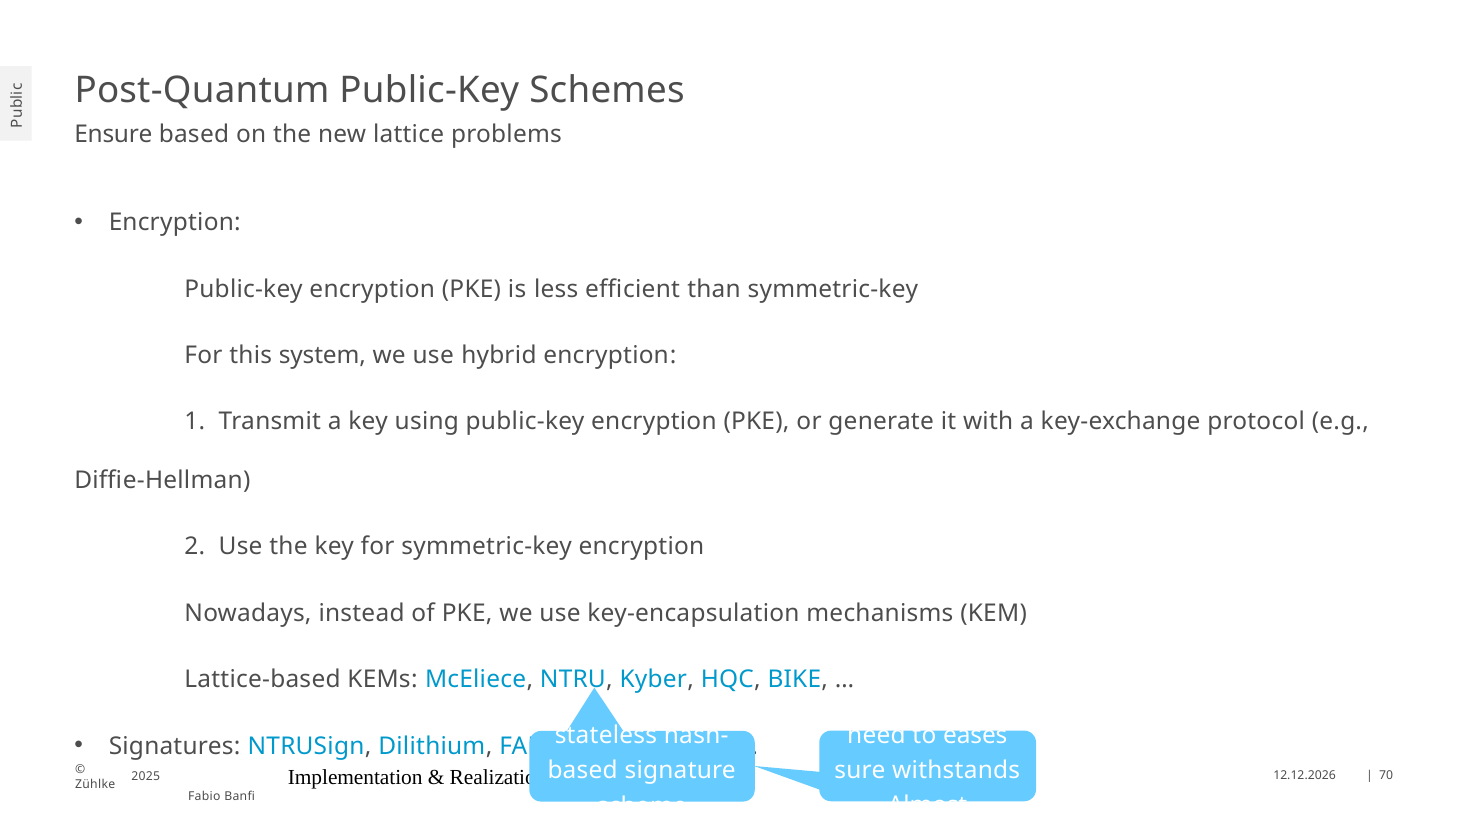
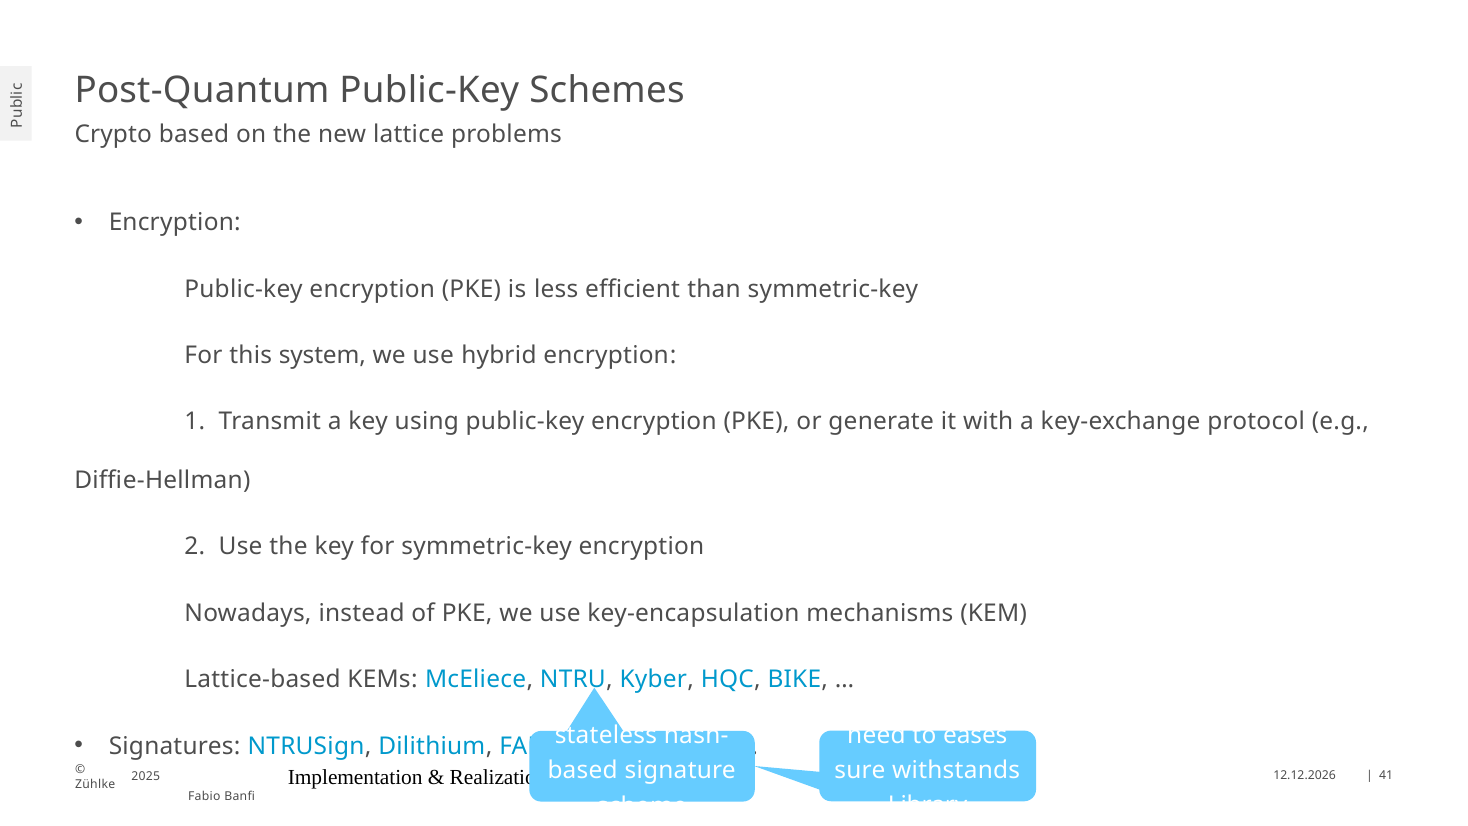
Ensure: Ensure -> Crypto (113, 134)
70: 70 -> 41 (1386, 776)
Almost: Almost -> Library (928, 805)
